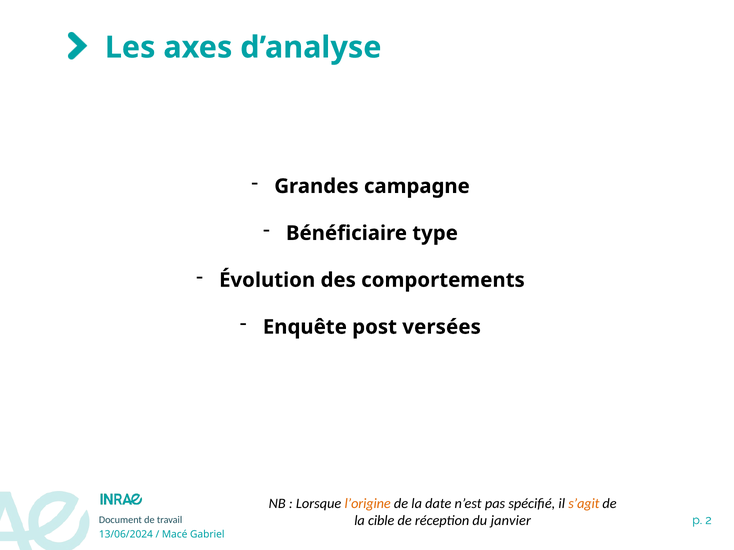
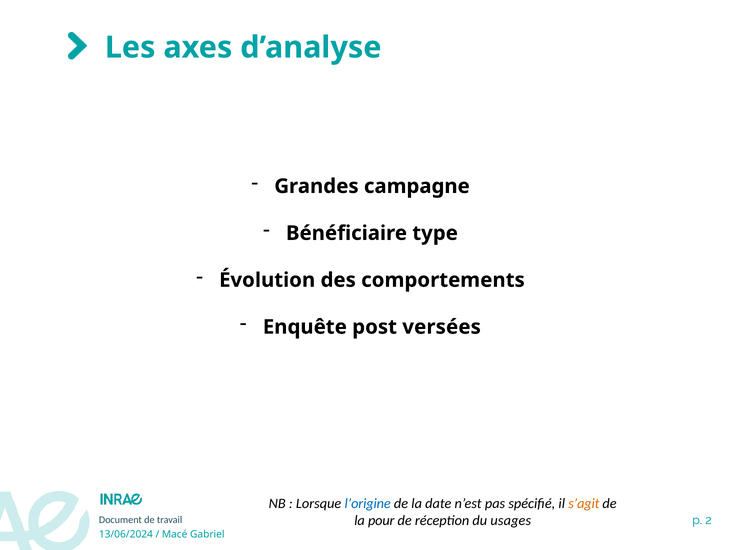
l’origine colour: orange -> blue (368, 504)
cible: cible -> pour (381, 521)
janvier: janvier -> usages (511, 521)
